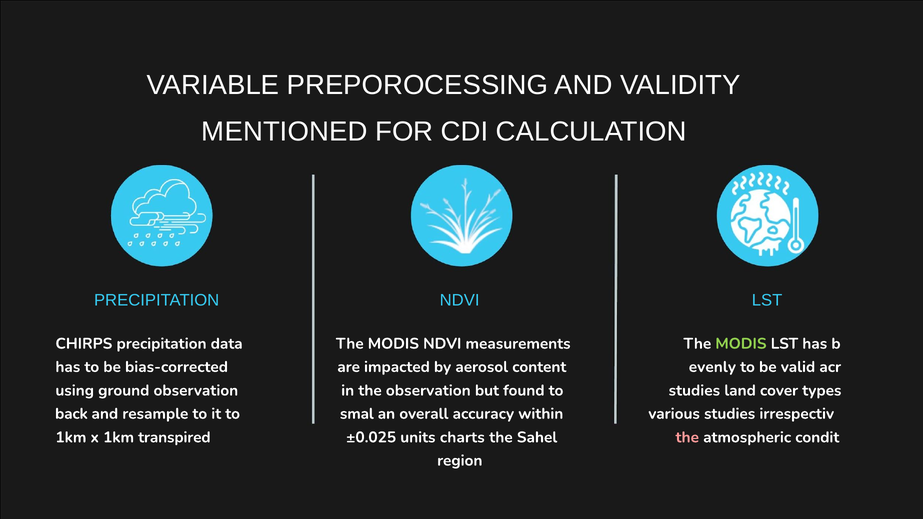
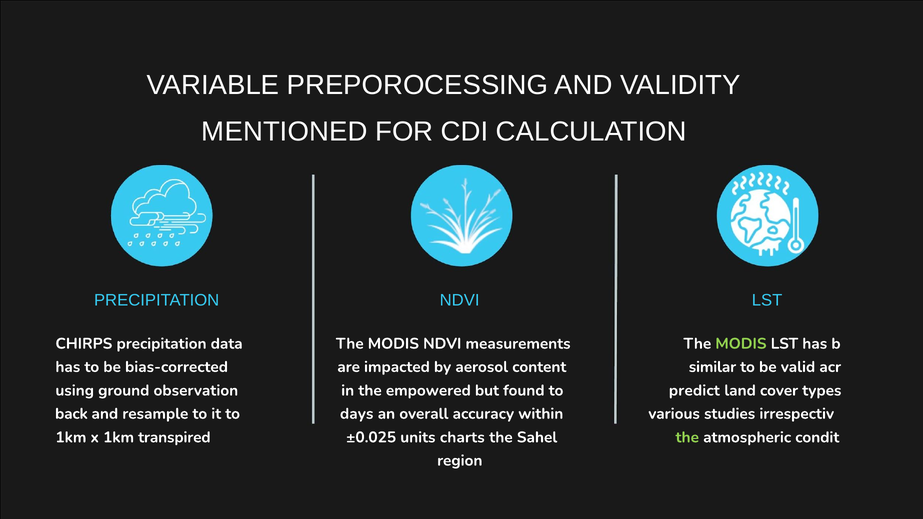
evenly: evenly -> similar (712, 367)
the observation: observation -> empowered (428, 391)
studies: studies -> predict (694, 391)
smal: smal -> days (357, 414)
the colour: pink -> light green (687, 437)
